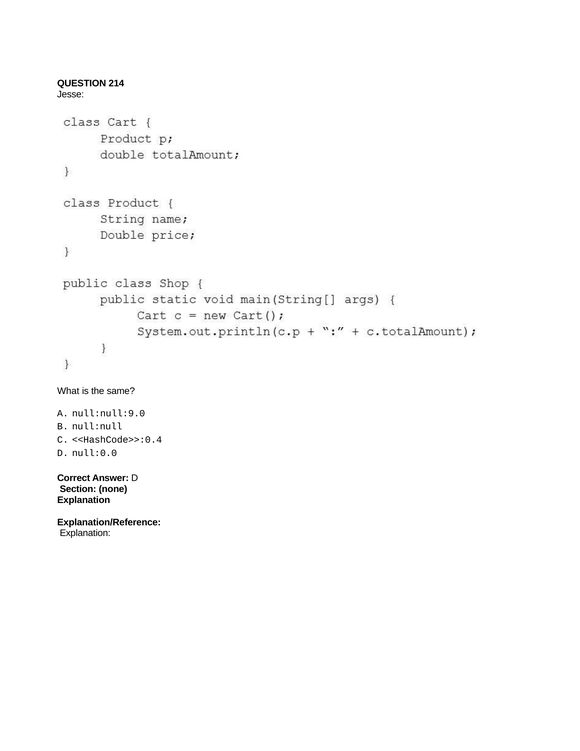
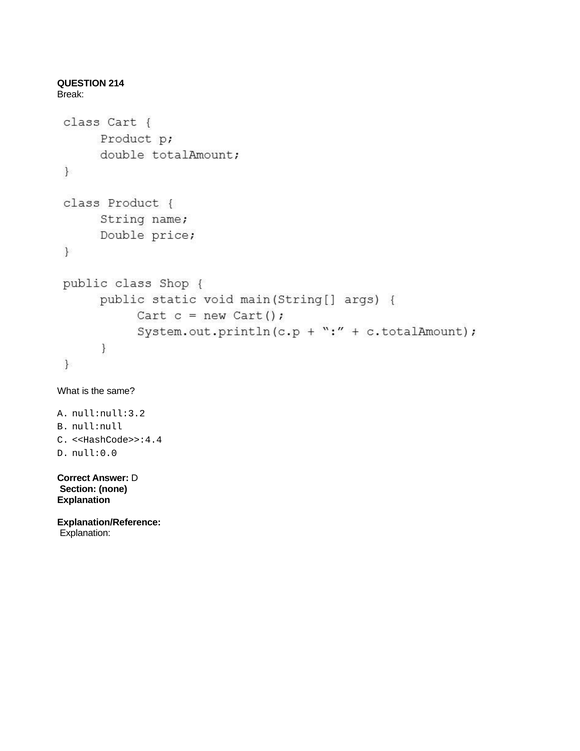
Jesse: Jesse -> Break (71, 94)
null:null:9.0: null:null:9.0 -> null:null:3.2 (109, 413)
<<HashCode>>:0.4: <<HashCode>>:0.4 -> <<HashCode>>:4.4 (117, 439)
